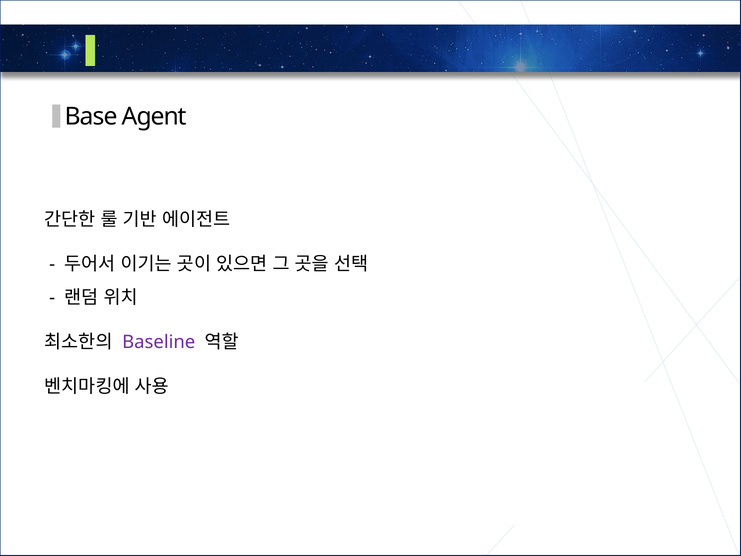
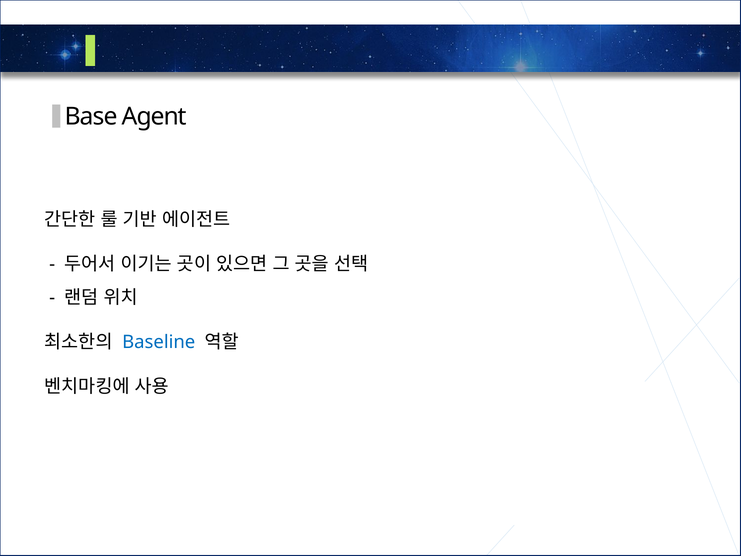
Baseline colour: purple -> blue (159, 342)
